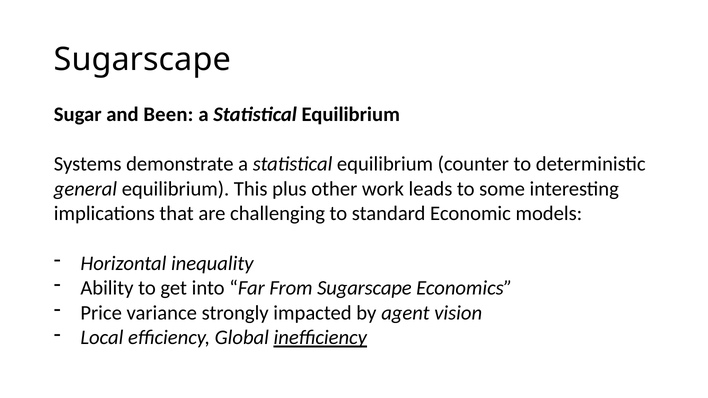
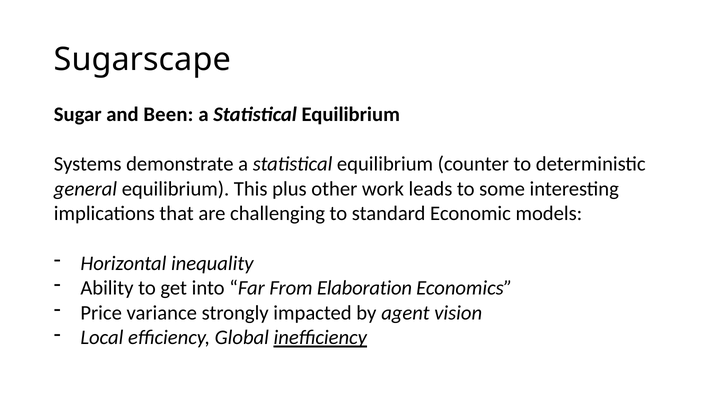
From Sugarscape: Sugarscape -> Elaboration (364, 288)
